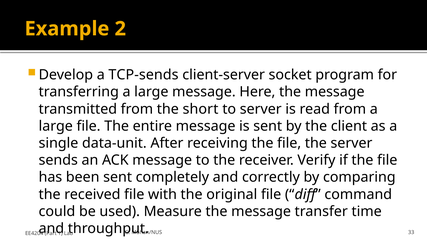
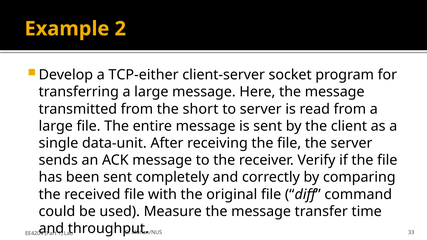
TCP-sends: TCP-sends -> TCP-either (144, 75)
